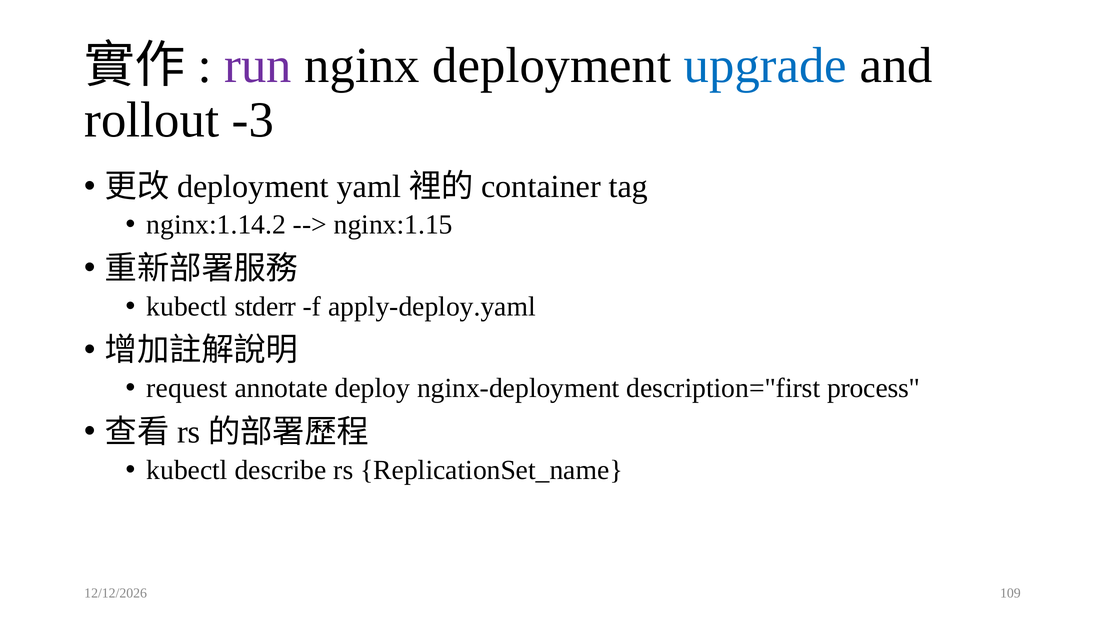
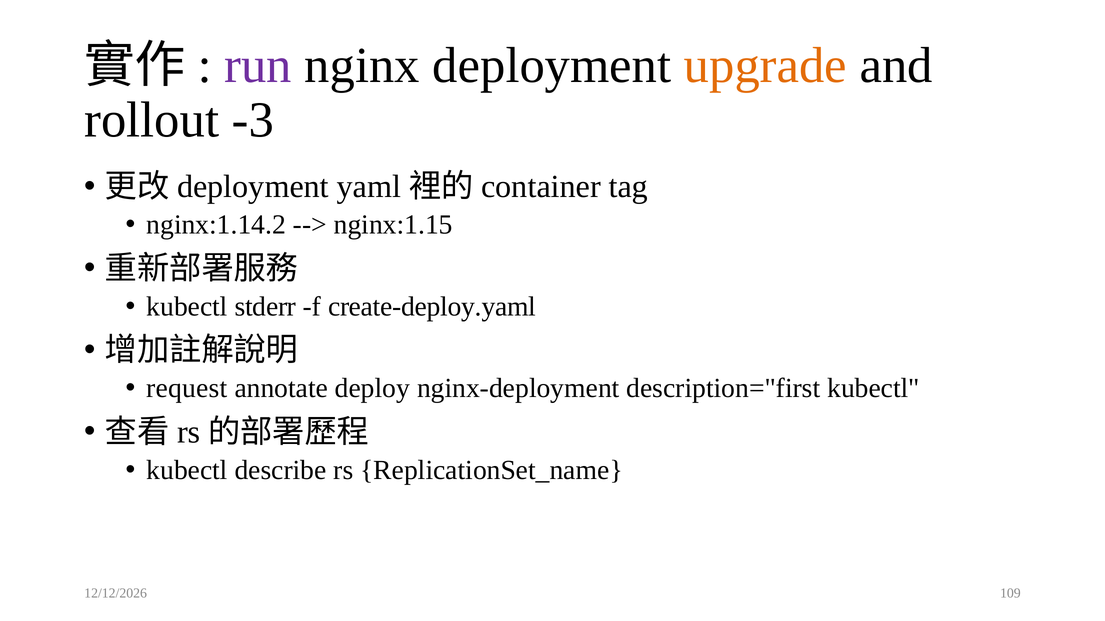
upgrade colour: blue -> orange (765, 65)
apply-deploy.yaml: apply-deploy.yaml -> create-deploy.yaml (432, 307)
description="first process: process -> kubectl (873, 389)
